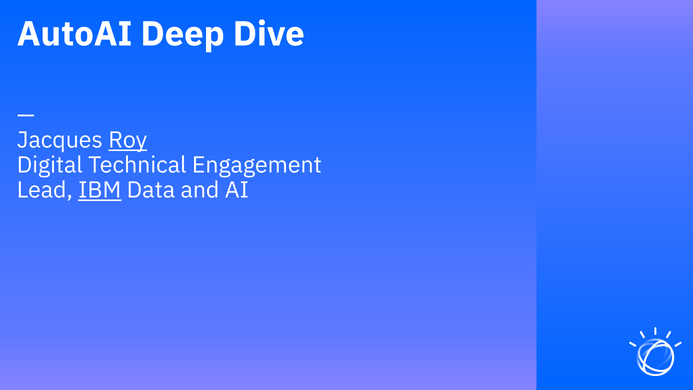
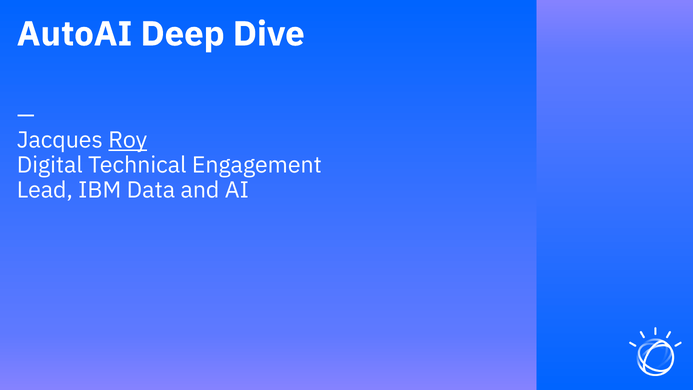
IBM underline: present -> none (100, 190)
